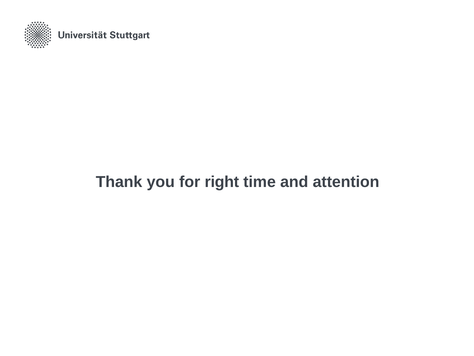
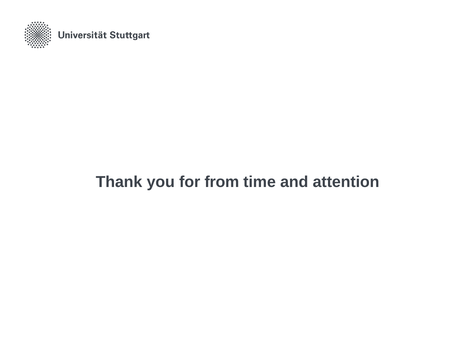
right: right -> from (222, 182)
